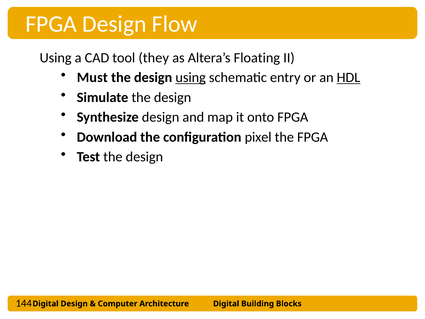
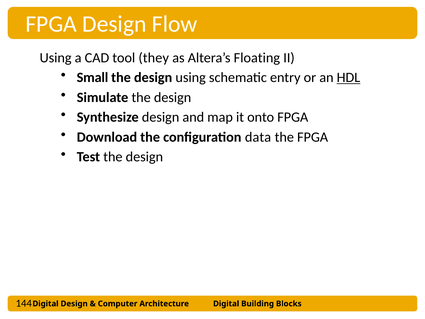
Must: Must -> Small (92, 77)
using underline: present -> none (191, 77)
pixel: pixel -> data (258, 137)
